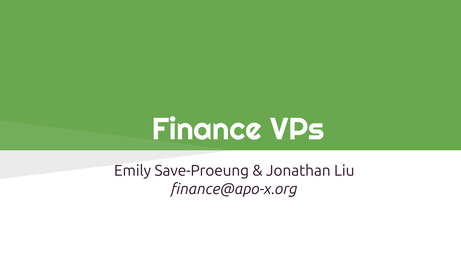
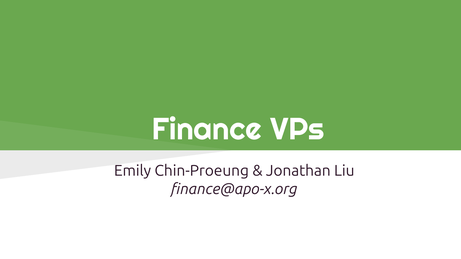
Save-Proeung: Save-Proeung -> Chin-Proeung (202, 171)
